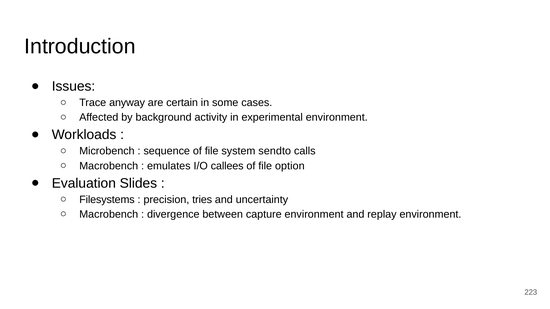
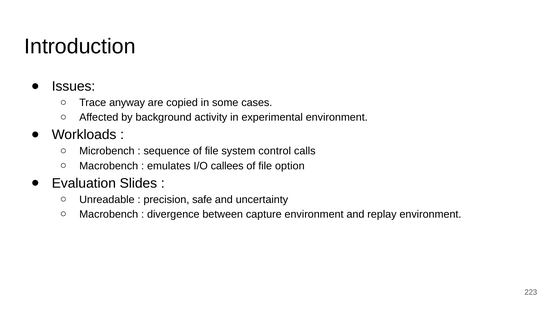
certain: certain -> copied (182, 103)
sendto: sendto -> control (275, 151)
Filesystems: Filesystems -> Unreadable (107, 200)
tries: tries -> safe (202, 200)
